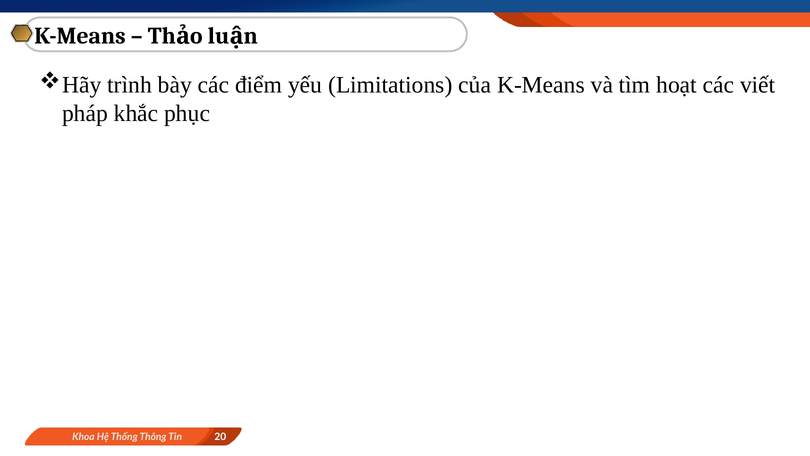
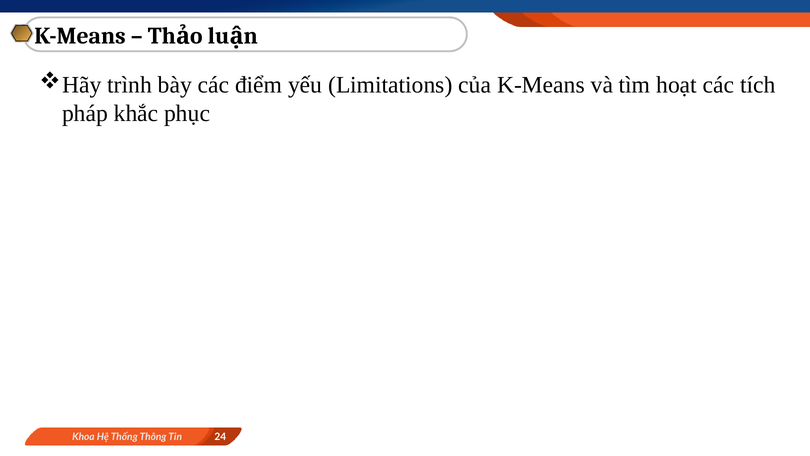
viết: viết -> tích (758, 85)
20: 20 -> 24 (220, 436)
